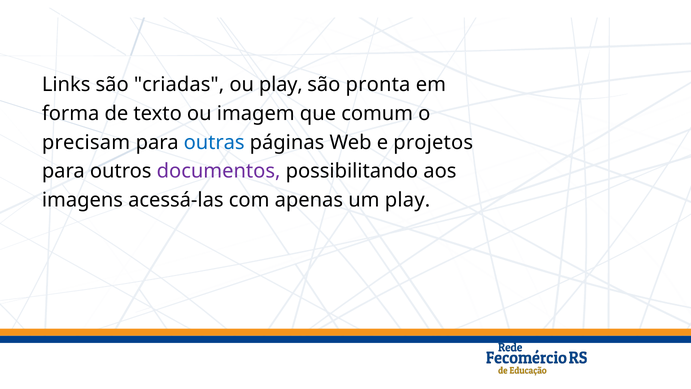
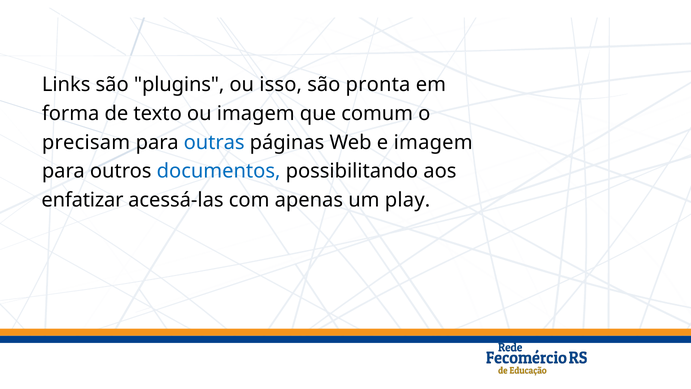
criadas: criadas -> plugins (179, 84)
ou play: play -> isso (281, 84)
e projetos: projetos -> imagem (433, 142)
documentos colour: purple -> blue (219, 171)
imagens: imagens -> enfatizar (83, 200)
